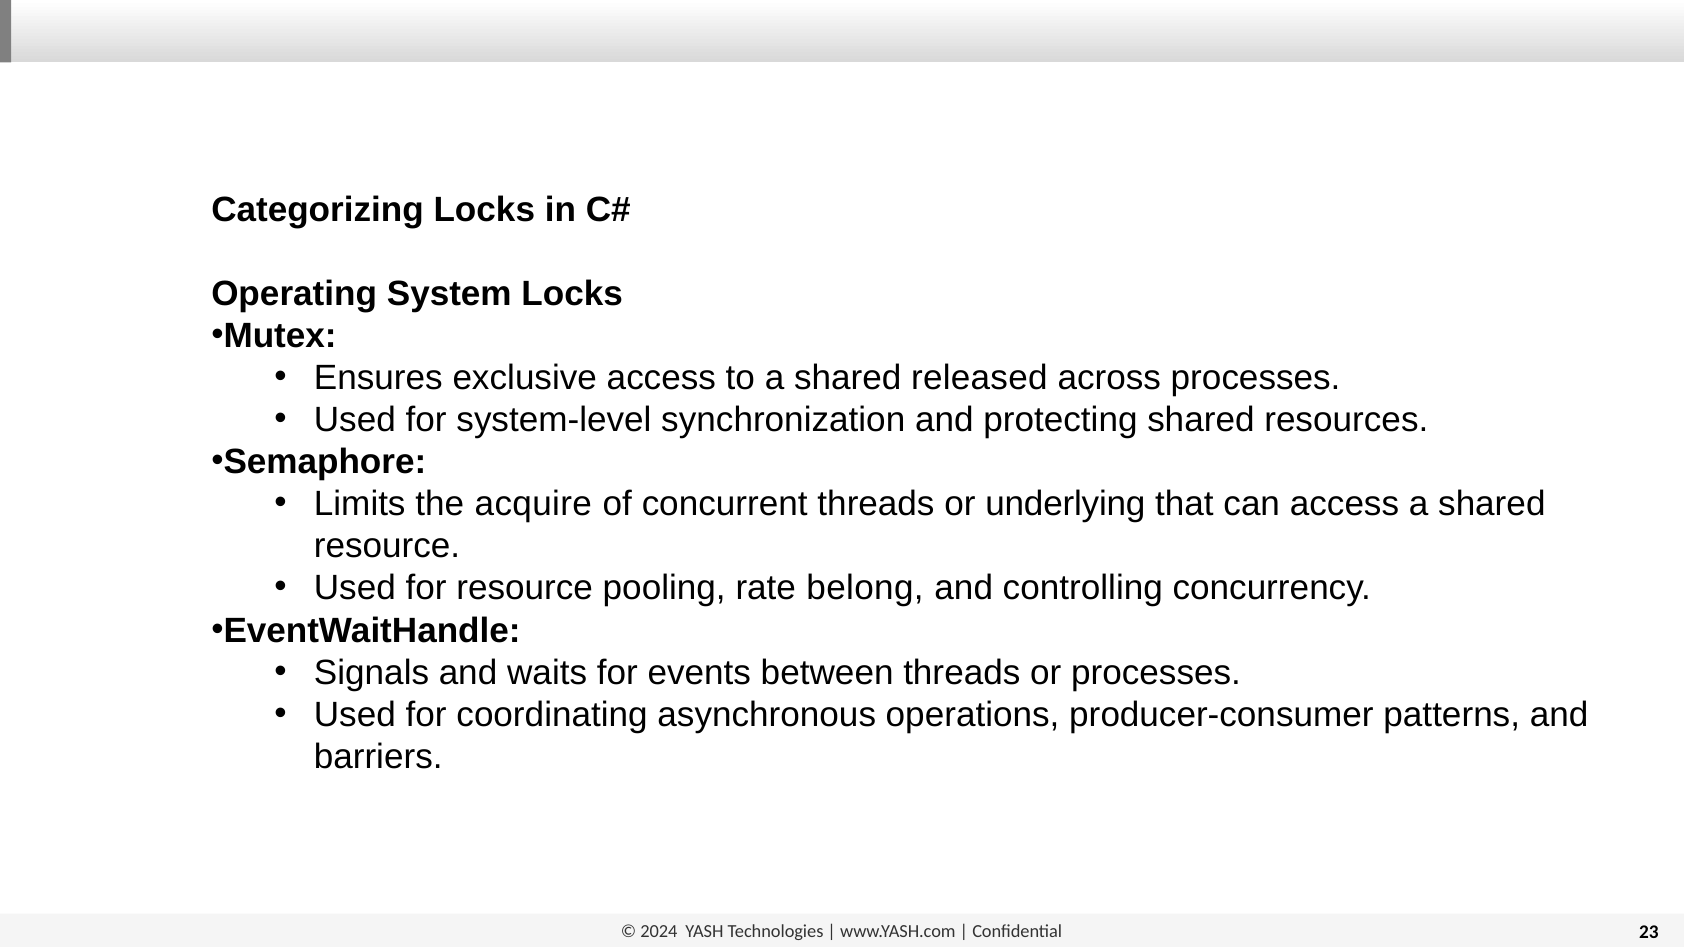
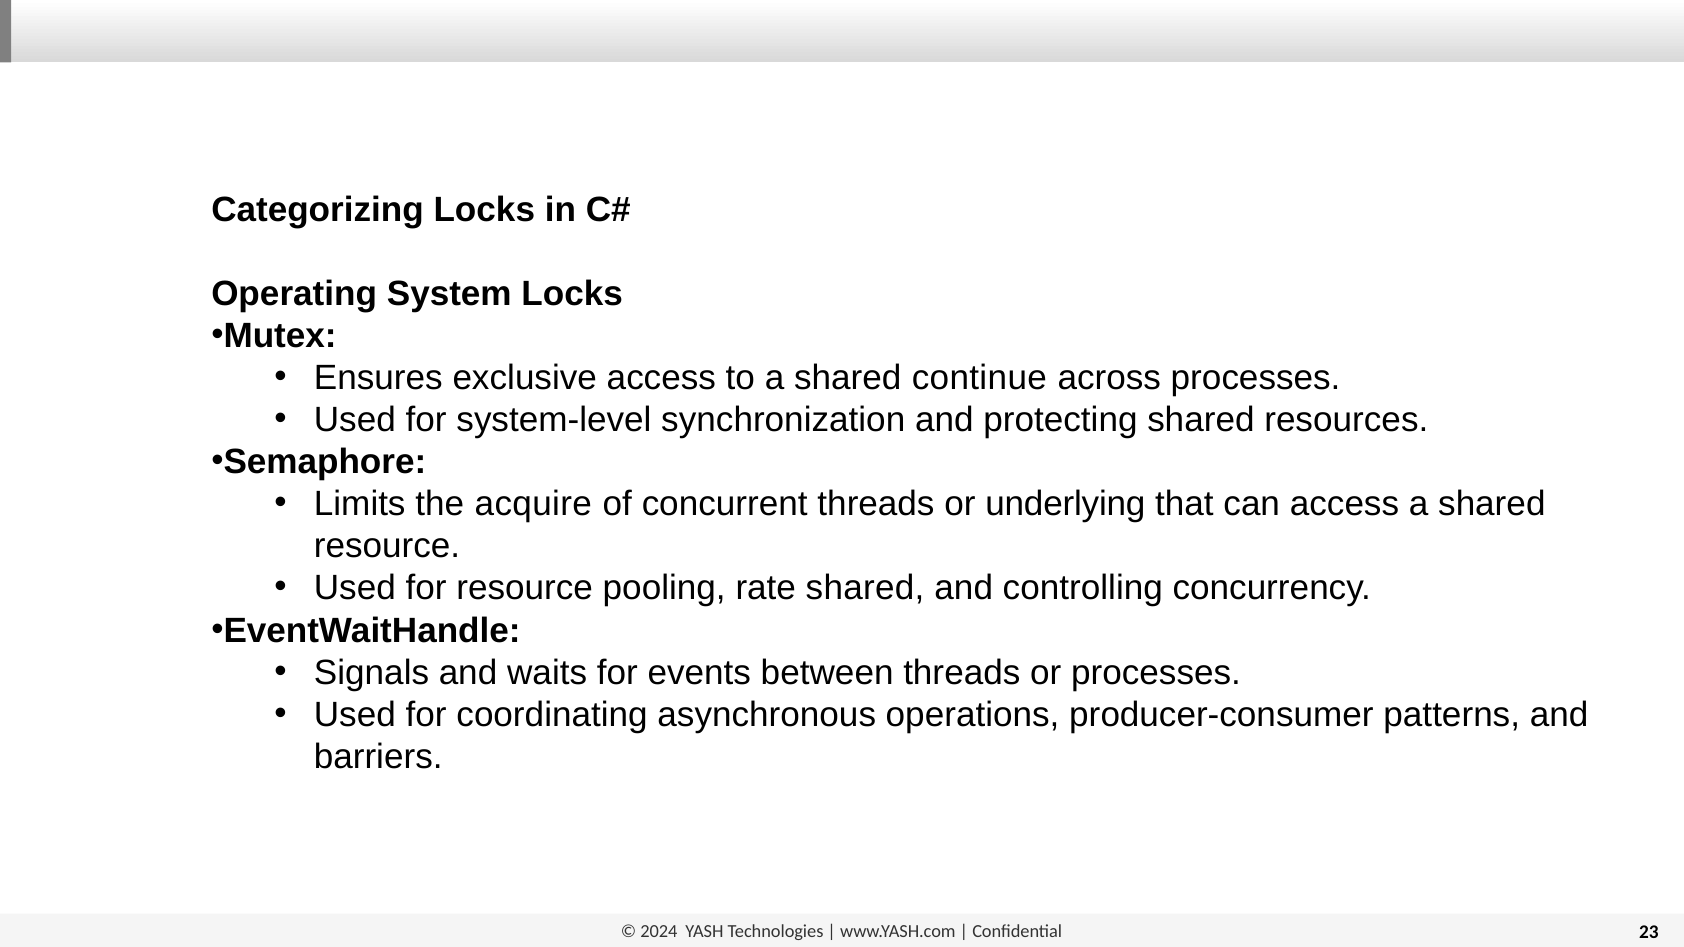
released: released -> continue (979, 378)
rate belong: belong -> shared (865, 589)
